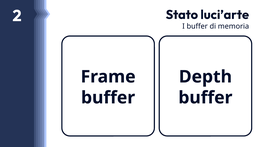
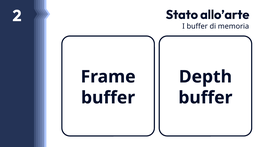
luci’arte: luci’arte -> allo’arte (225, 15)
